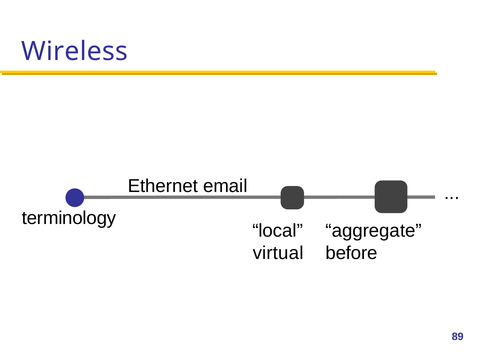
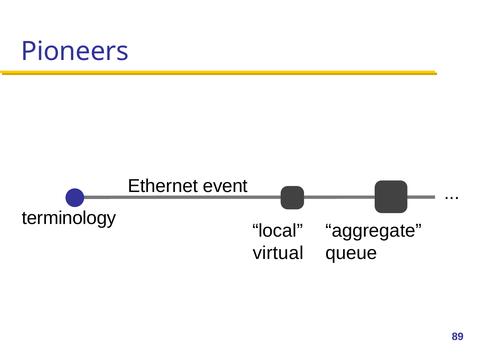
Wireless: Wireless -> Pioneers (75, 51)
email: email -> event (225, 186)
before: before -> queue (351, 253)
